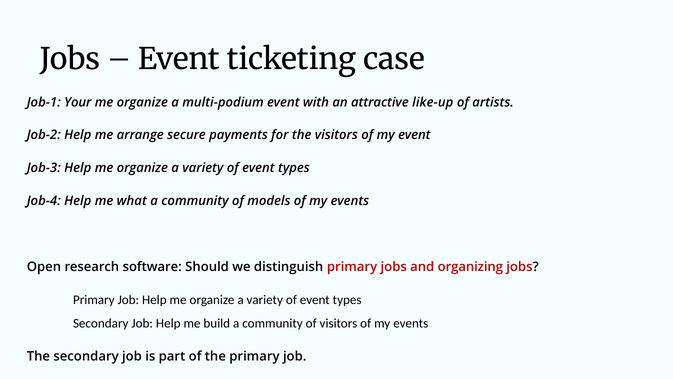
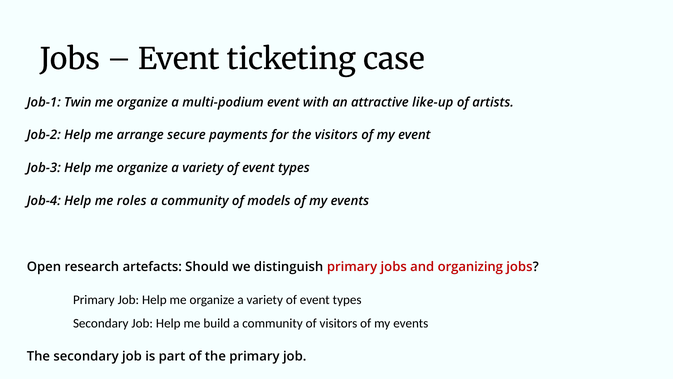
Your: Your -> Twin (78, 102)
what: what -> roles (132, 201)
software: software -> artefacts (152, 267)
